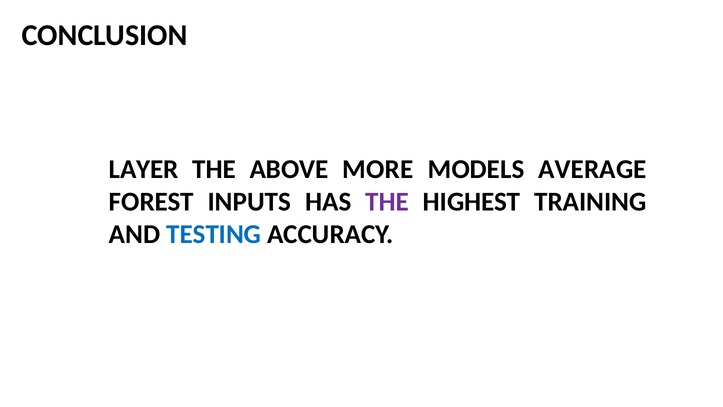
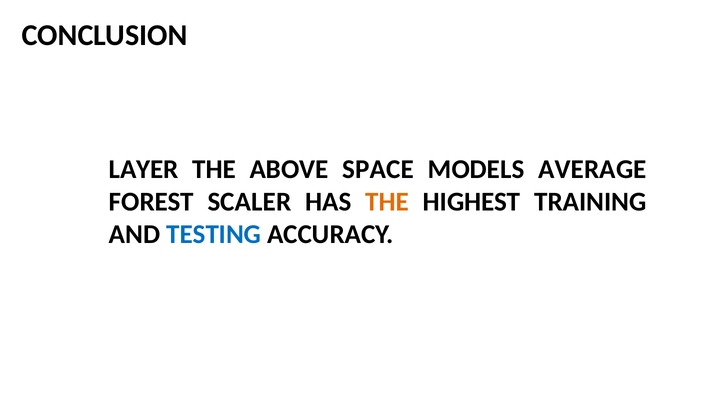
MORE: MORE -> SPACE (378, 169)
INPUTS: INPUTS -> SCALER (249, 202)
THE colour: purple -> orange (387, 202)
